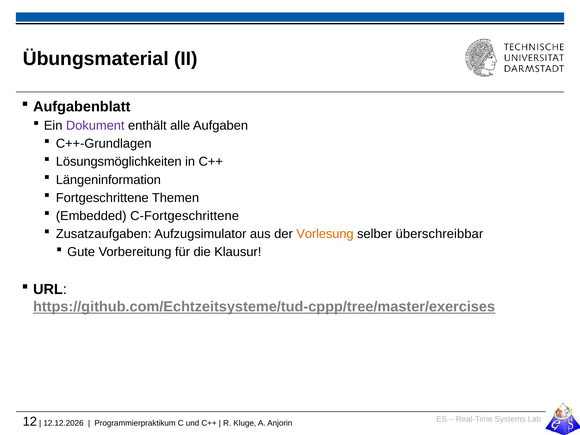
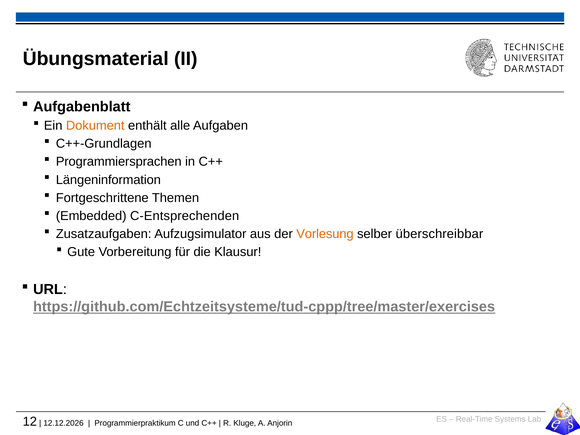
Dokument colour: purple -> orange (95, 126)
Lösungsmöglichkeiten: Lösungsmöglichkeiten -> Programmiersprachen (119, 162)
C-Fortgeschrittene: C-Fortgeschrittene -> C-Entsprechenden (185, 216)
